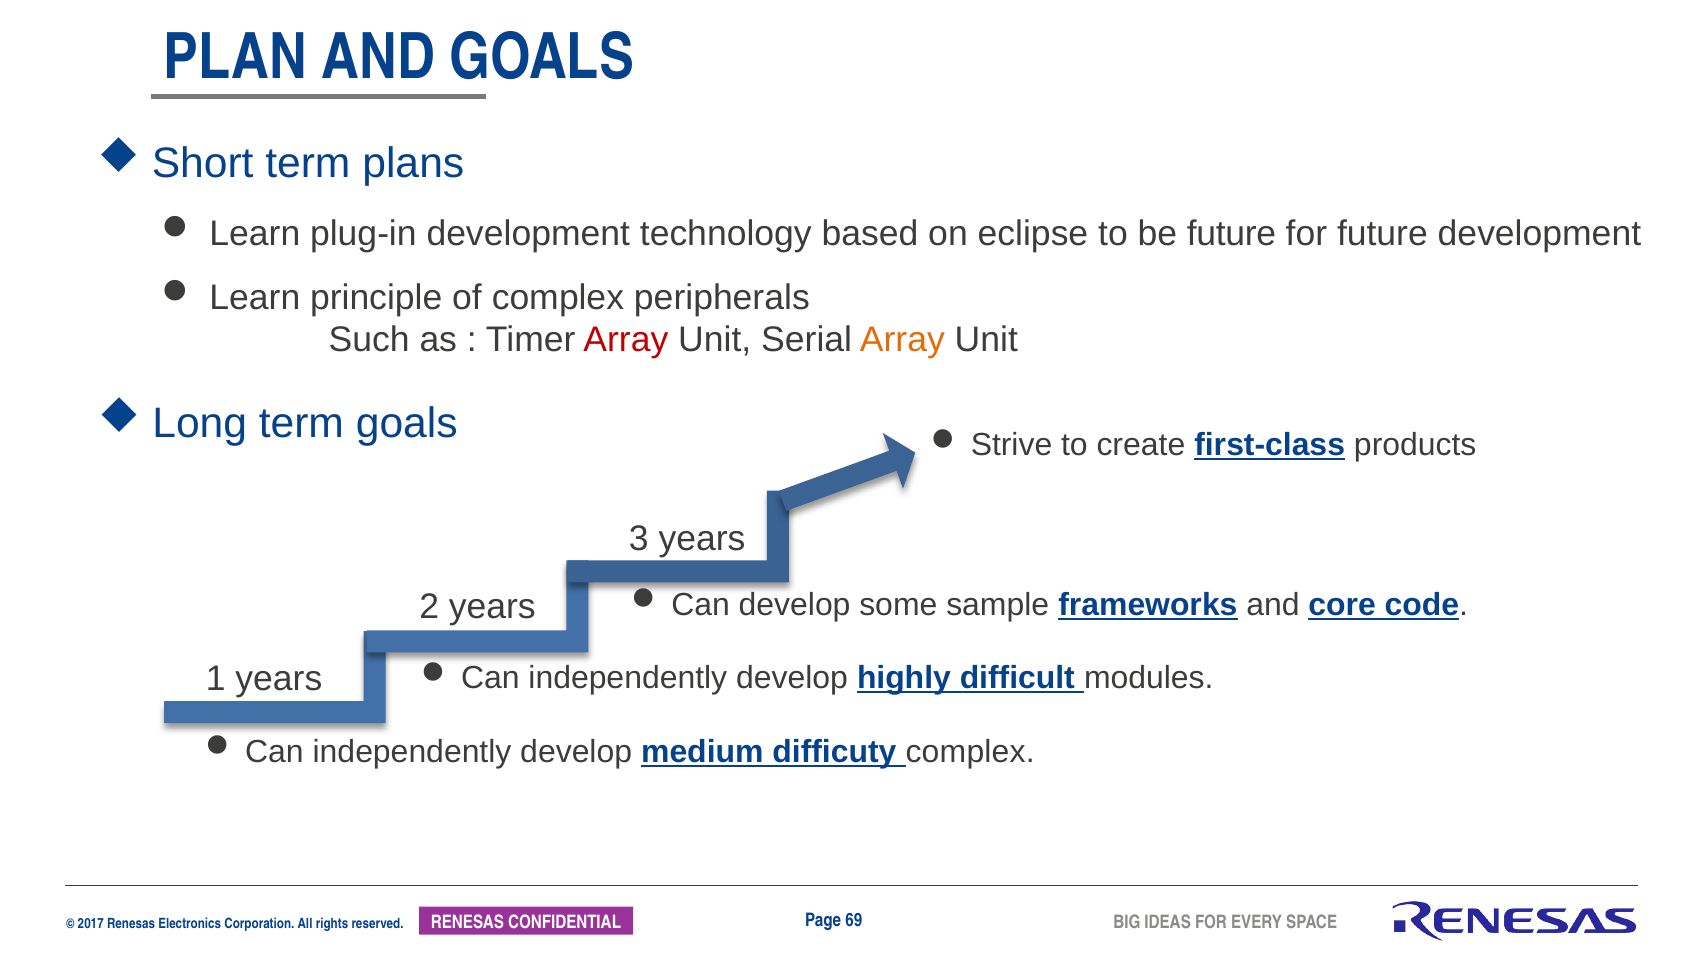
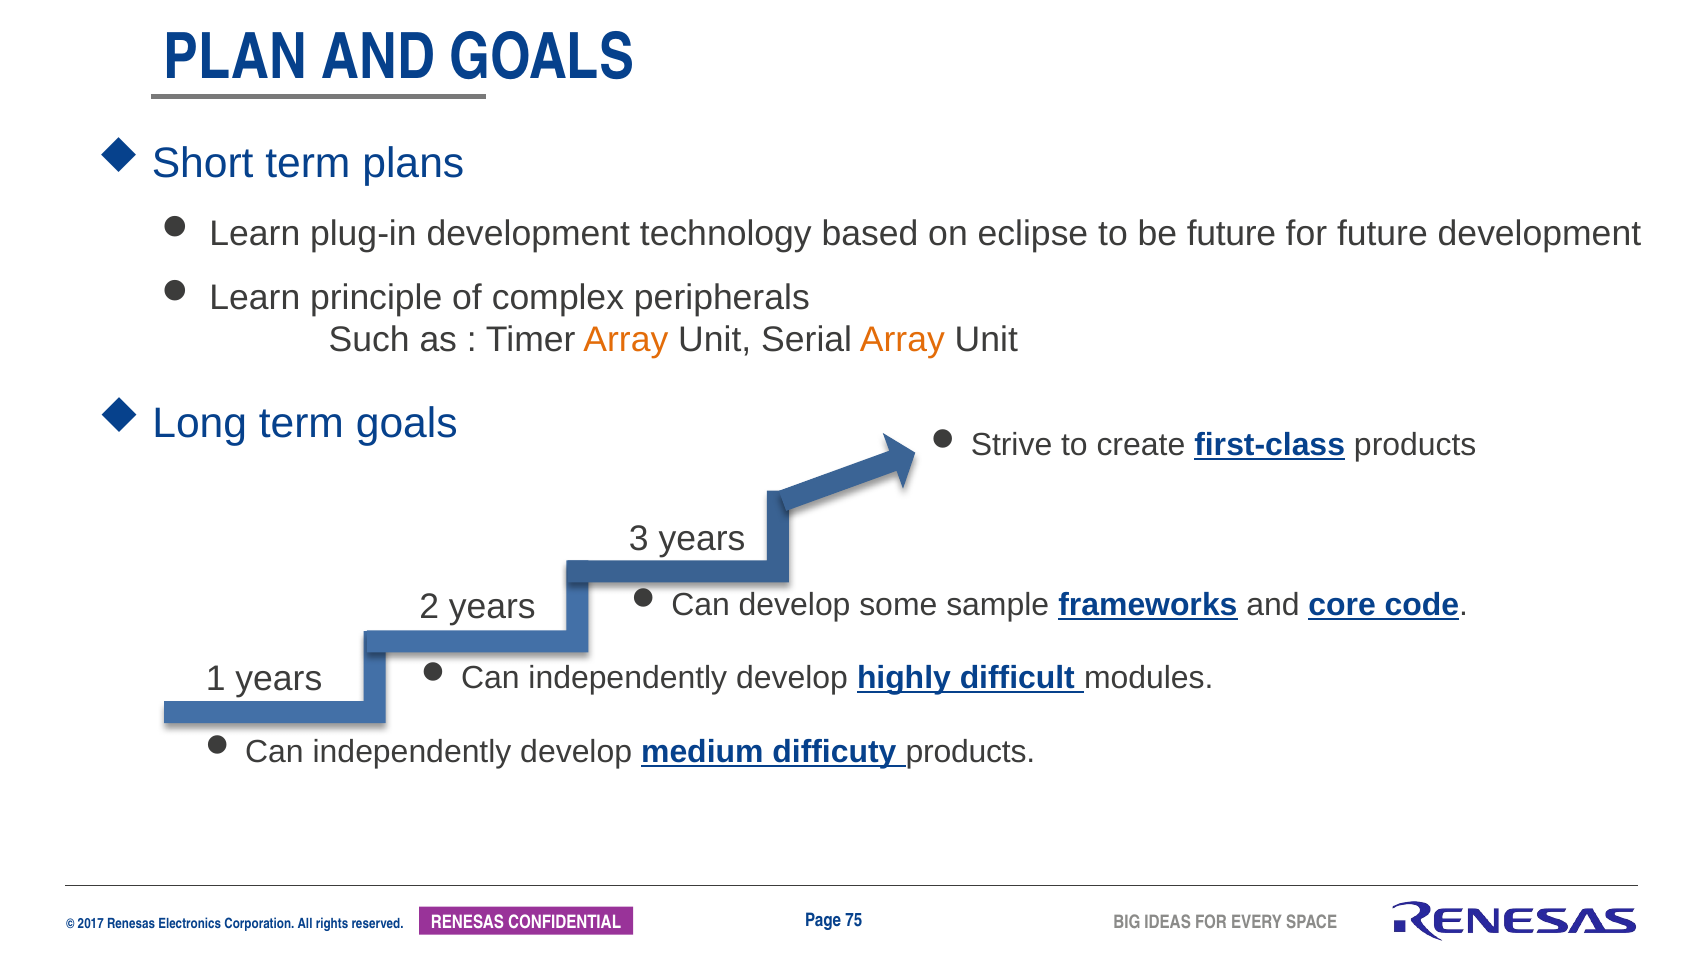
Array colour: red -> orange (626, 340)
difficuty complex: complex -> products (970, 752)
69: 69 -> 75 (854, 920)
